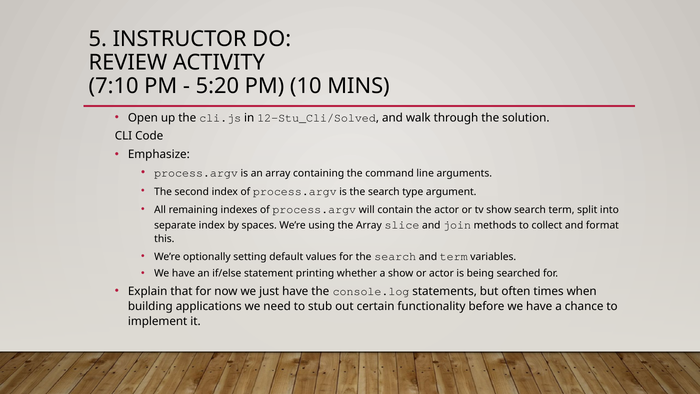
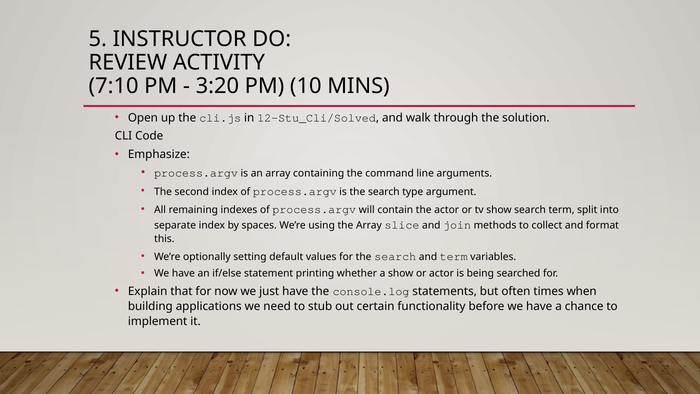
5:20: 5:20 -> 3:20 (217, 86)
